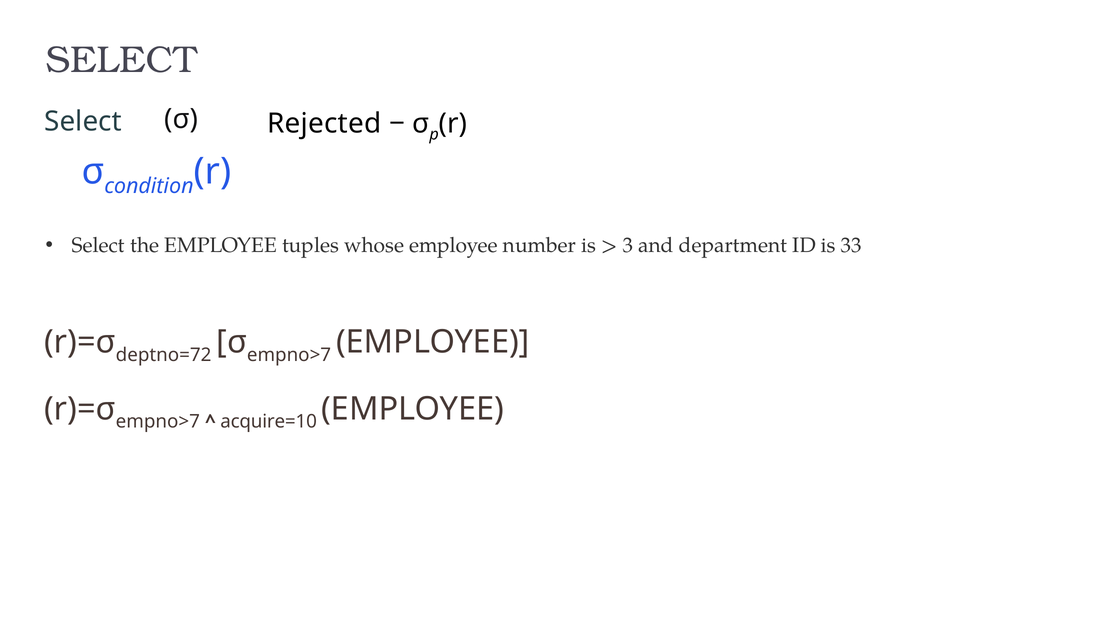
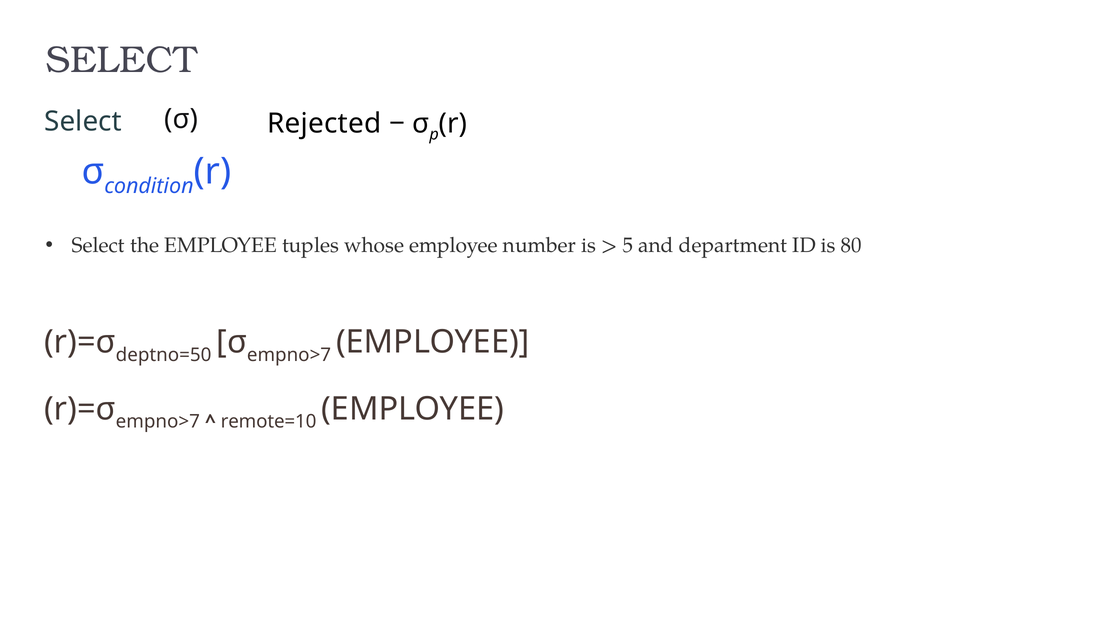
3: 3 -> 5 (628, 245)
33: 33 -> 80 (851, 245)
deptno=72: deptno=72 -> deptno=50 (164, 355)
acquire=10: acquire=10 -> remote=10 (269, 421)
